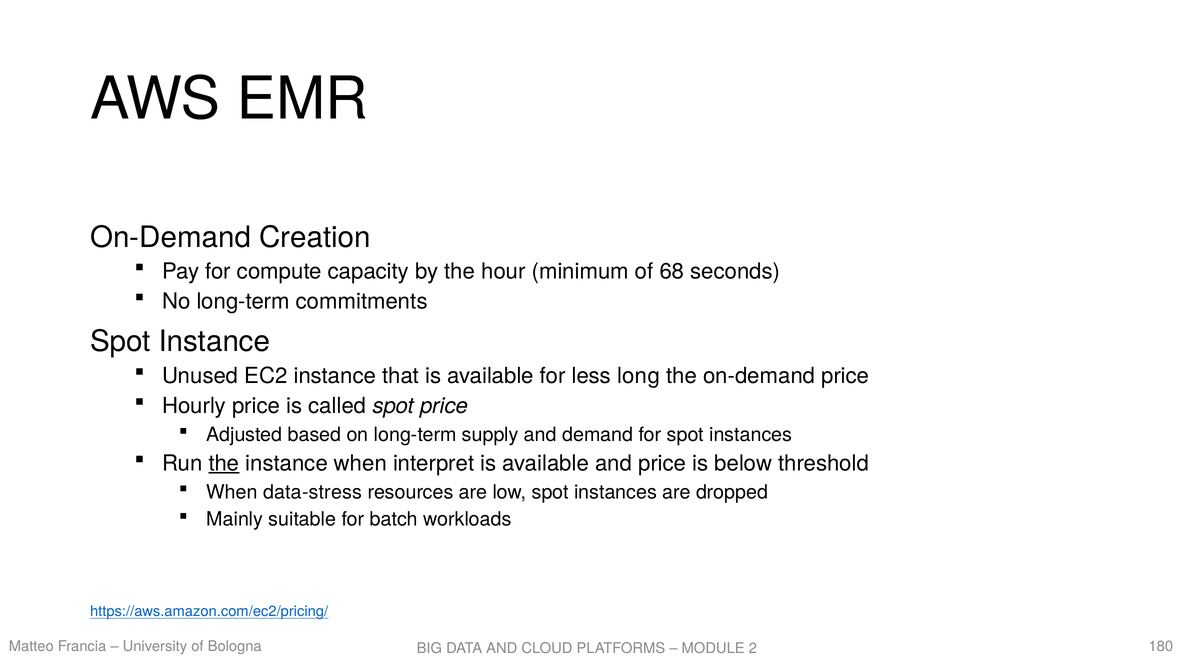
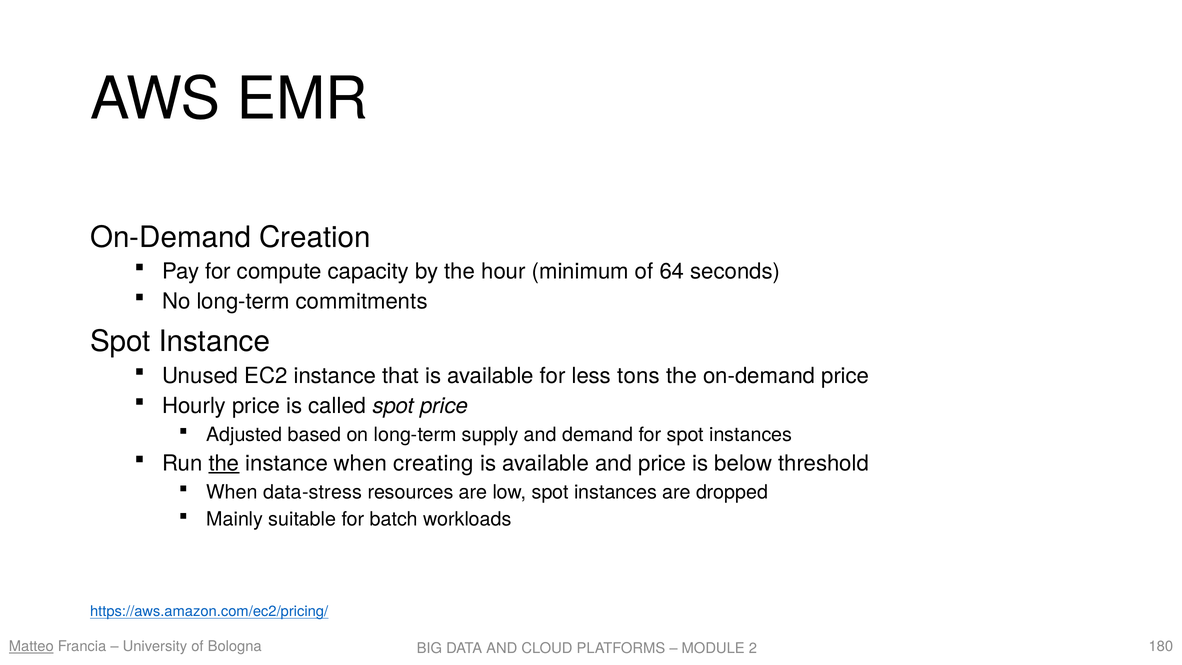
68: 68 -> 64 (672, 271)
long: long -> tons (639, 376)
interpret: interpret -> creating (434, 463)
Matteo underline: none -> present (31, 646)
